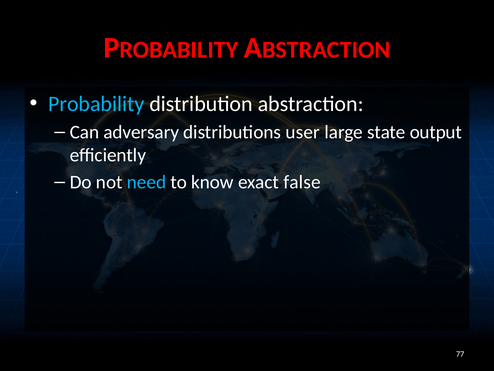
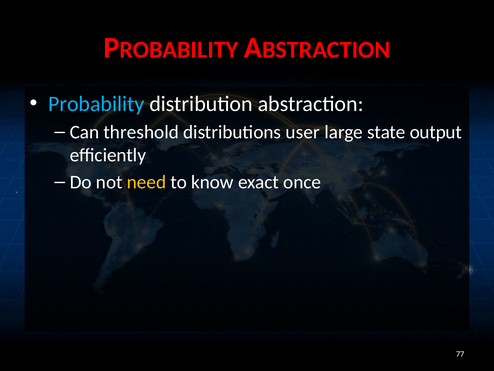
adversary: adversary -> threshold (141, 132)
need colour: light blue -> yellow (147, 182)
false: false -> once (302, 182)
